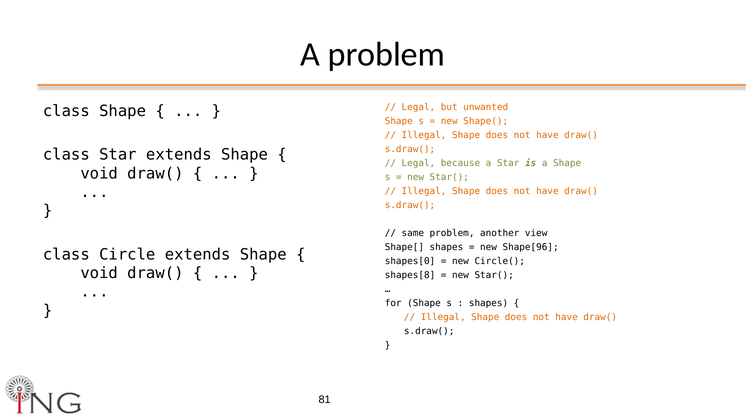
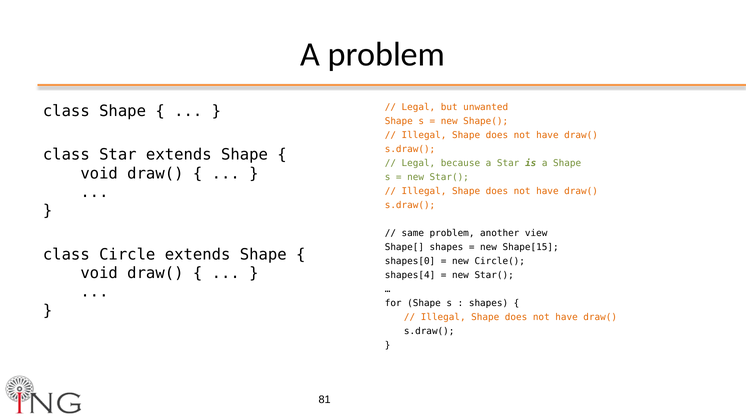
Shape[96: Shape[96 -> Shape[15 (531, 247)
shapes[8: shapes[8 -> shapes[4 (410, 275)
